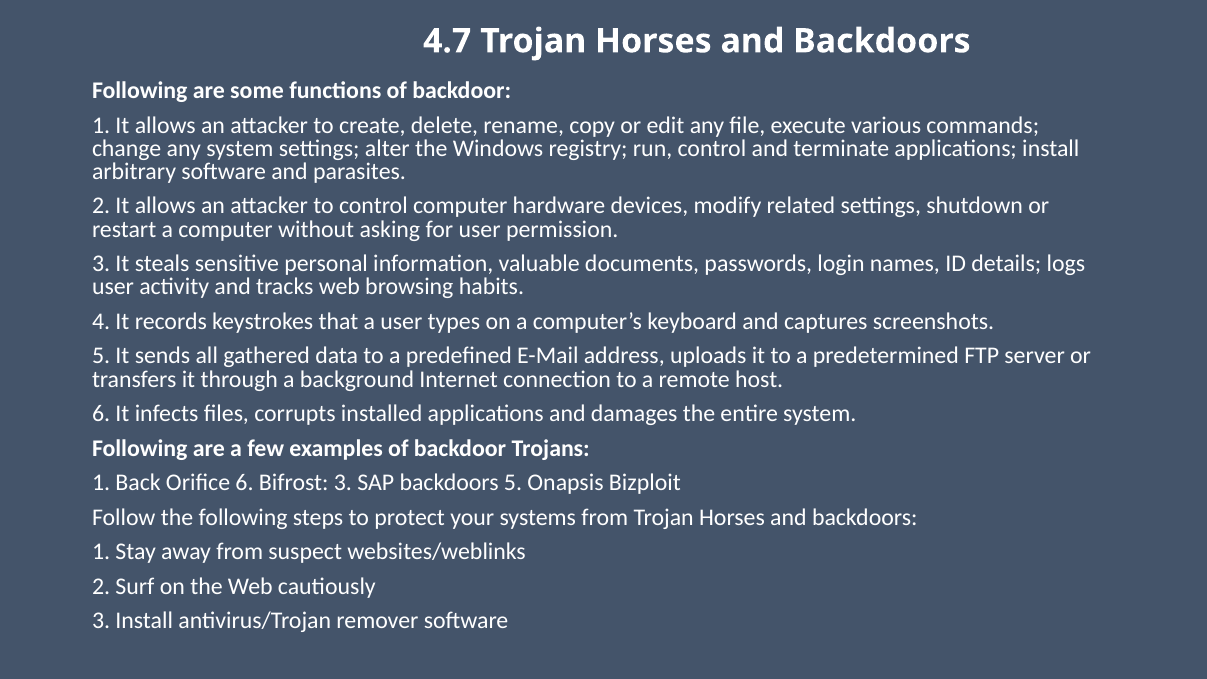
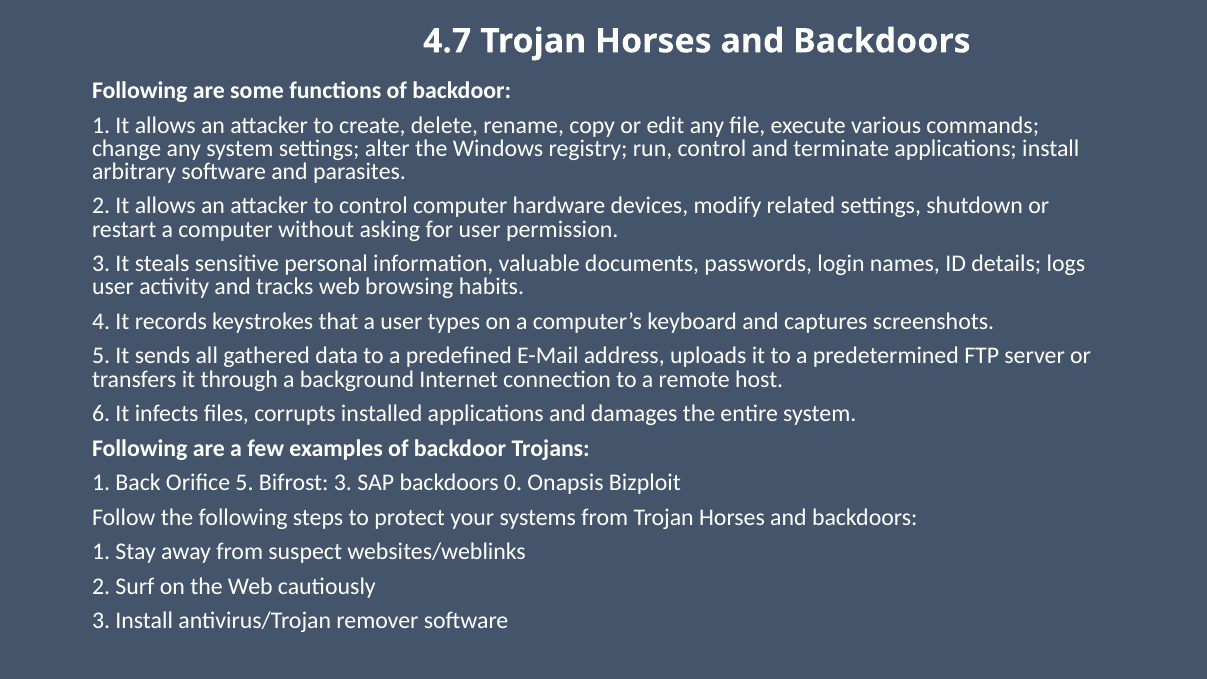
Orifice 6: 6 -> 5 (244, 483)
backdoors 5: 5 -> 0 (513, 483)
